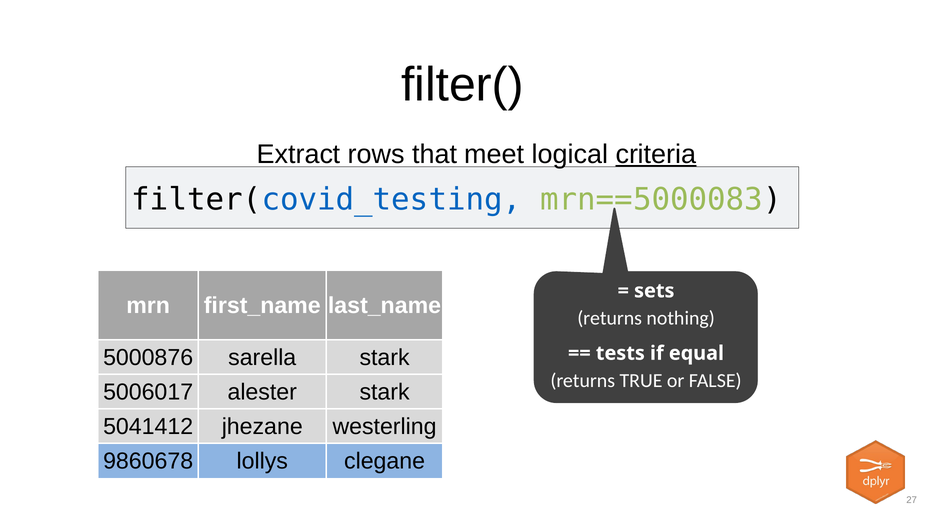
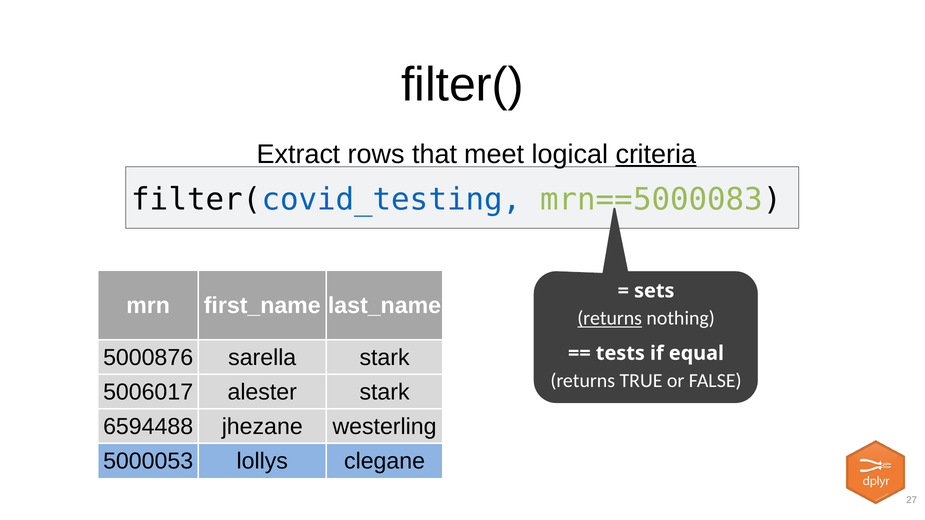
returns underline: none -> present (610, 319)
5041412: 5041412 -> 6594488 (148, 427)
9860678: 9860678 -> 5000053 (148, 461)
